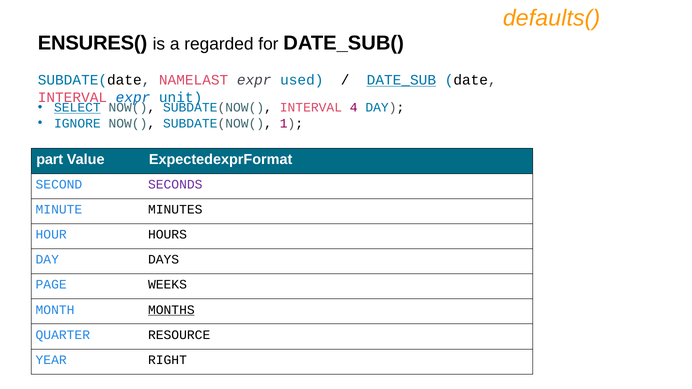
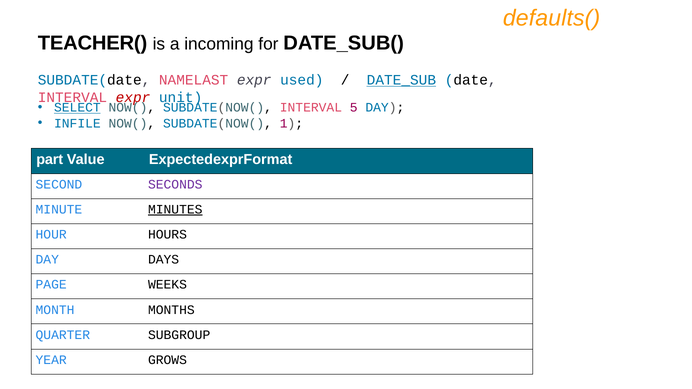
ENSURES(: ENSURES( -> TEACHER( (92, 43)
regarded: regarded -> incoming (219, 44)
expr colour: blue -> red (133, 97)
4: 4 -> 5 (354, 108)
IGNORE: IGNORE -> INFILE (77, 123)
MINUTES underline: none -> present (175, 210)
MONTHS underline: present -> none (171, 310)
RESOURCE: RESOURCE -> SUBGROUP (179, 335)
RIGHT: RIGHT -> GROWS (167, 360)
